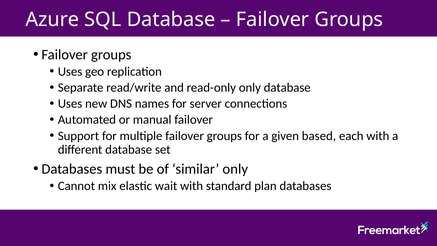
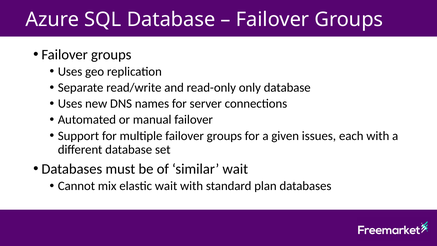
based: based -> issues (319, 136)
similar only: only -> wait (235, 169)
